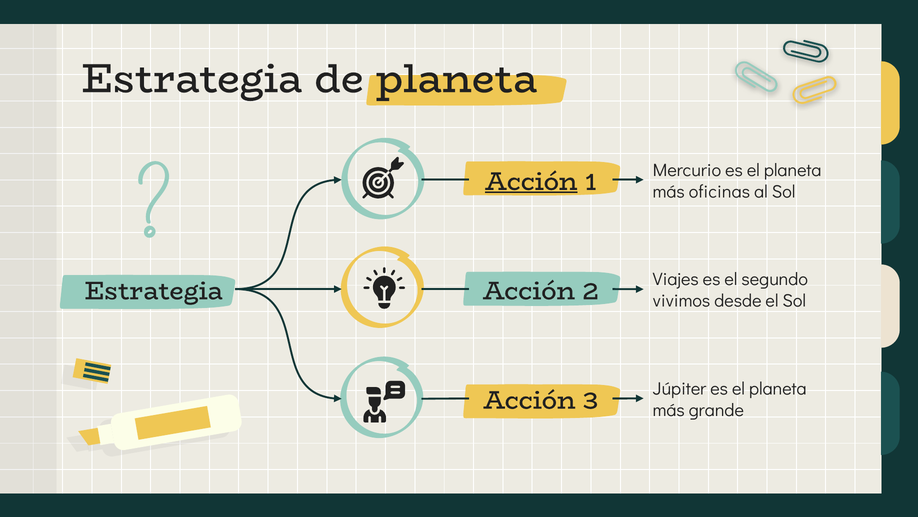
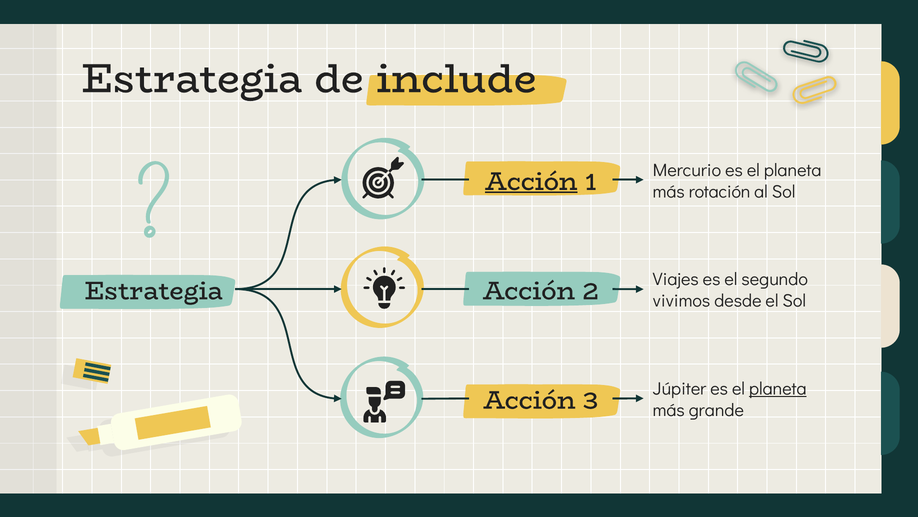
de planeta: planeta -> include (456, 79)
oficinas: oficinas -> rotación (720, 191)
planeta underline: none -> present (778, 388)
